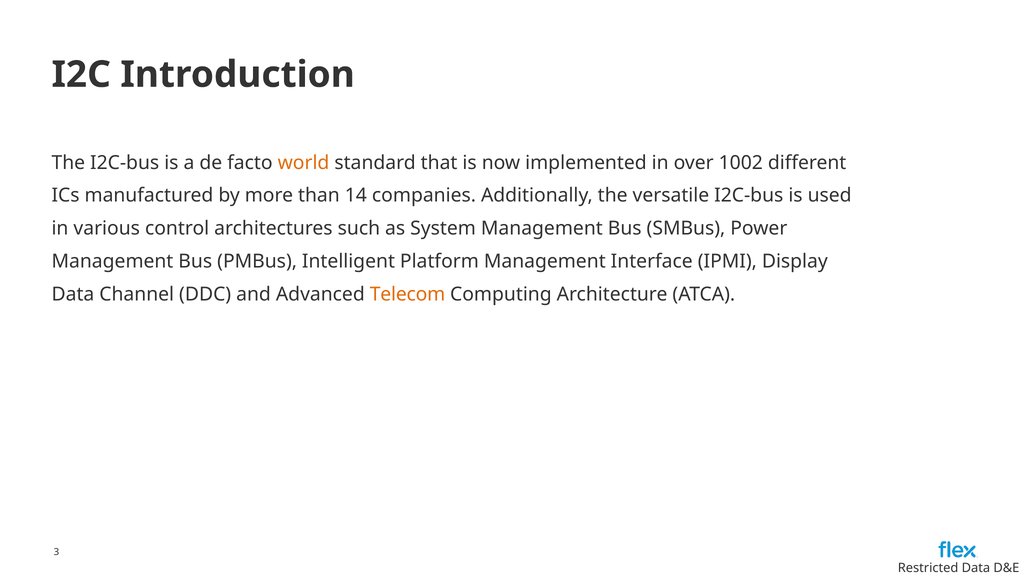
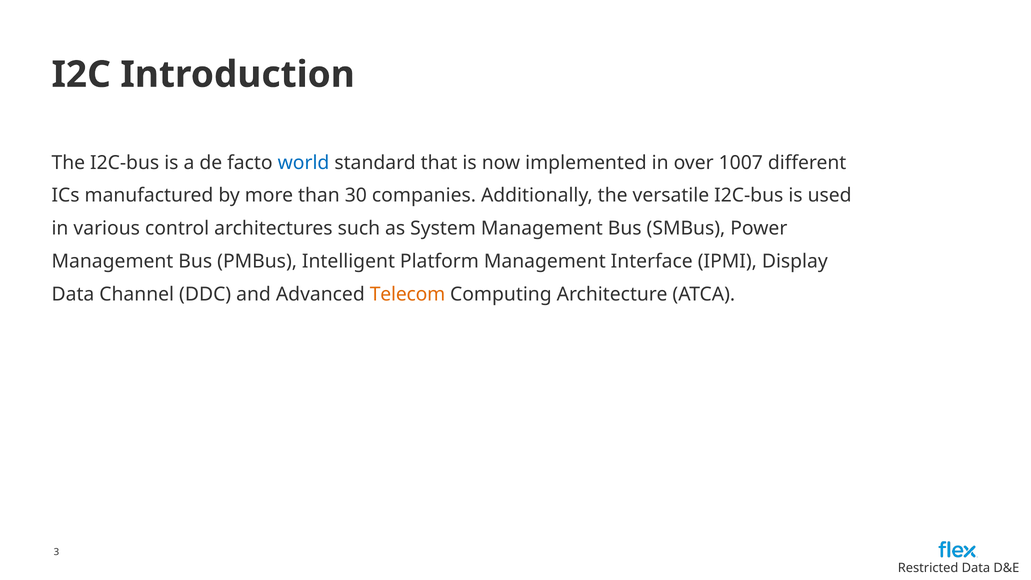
world colour: orange -> blue (304, 163)
1002: 1002 -> 1007 (741, 163)
14: 14 -> 30 (356, 195)
